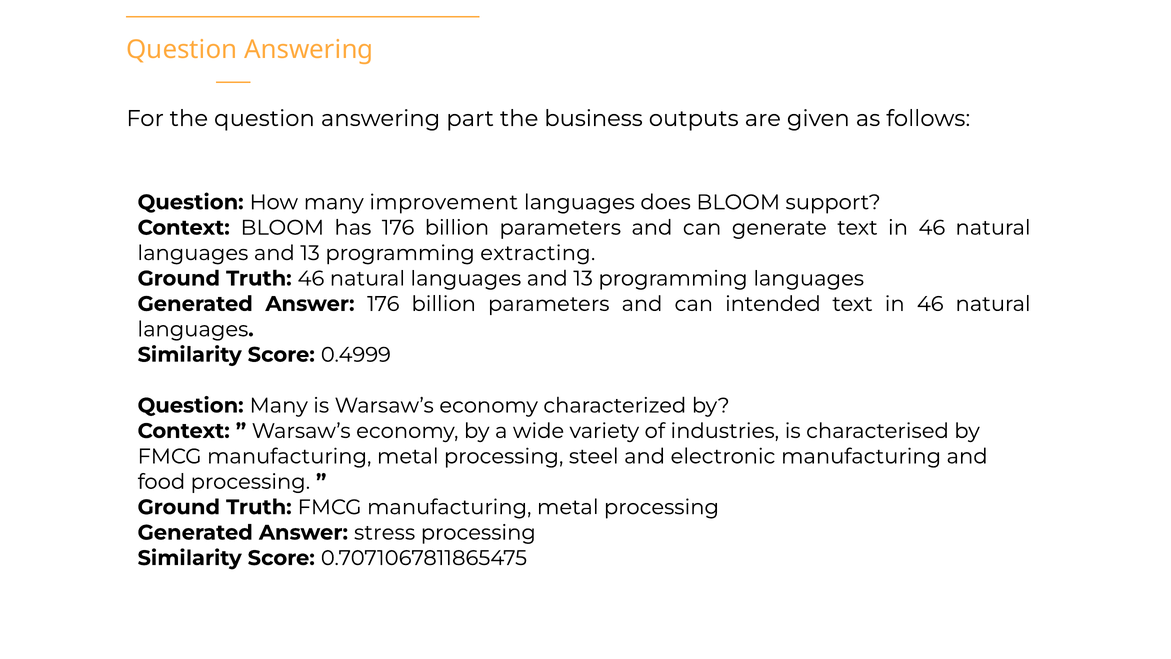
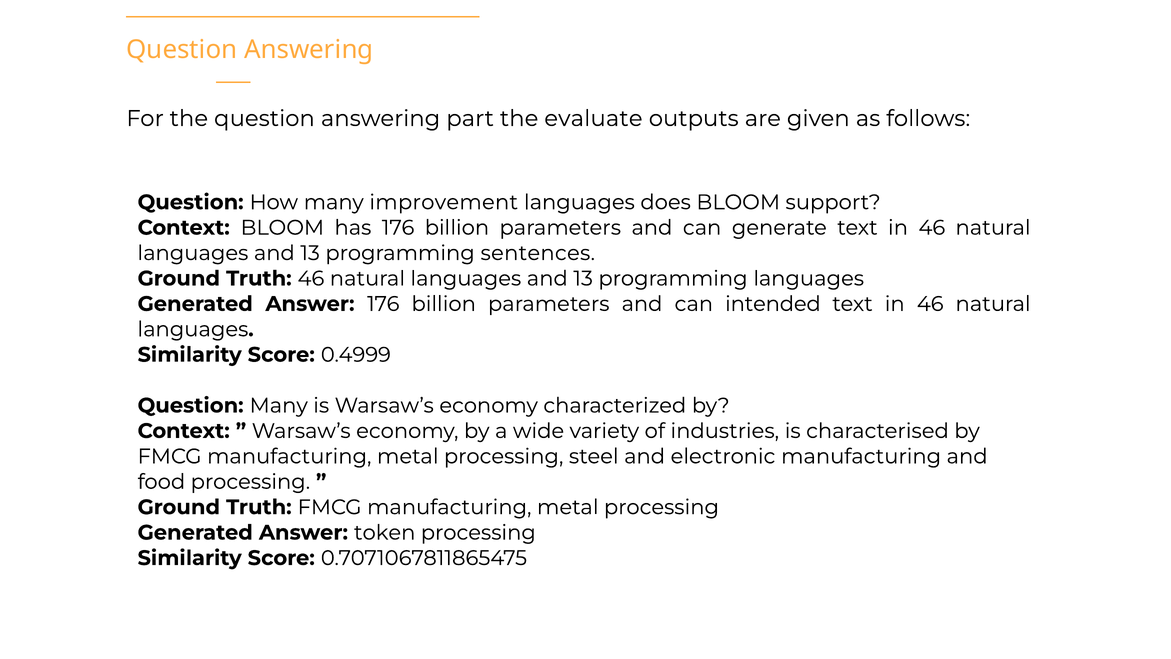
business: business -> evaluate (593, 118)
extracting: extracting -> sentences (538, 253)
stress: stress -> token (385, 532)
